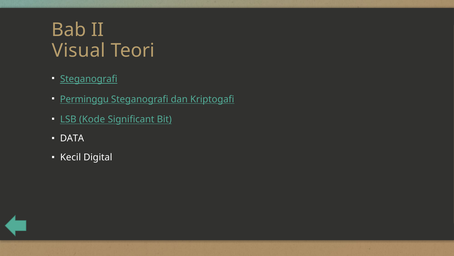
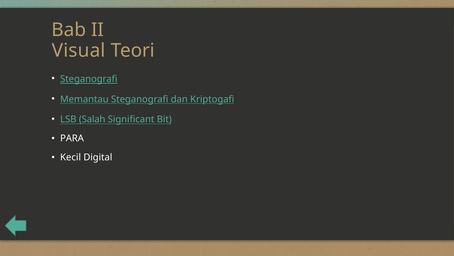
Perminggu: Perminggu -> Memantau (84, 99)
Kode: Kode -> Salah (92, 119)
DATA: DATA -> PARA (72, 138)
